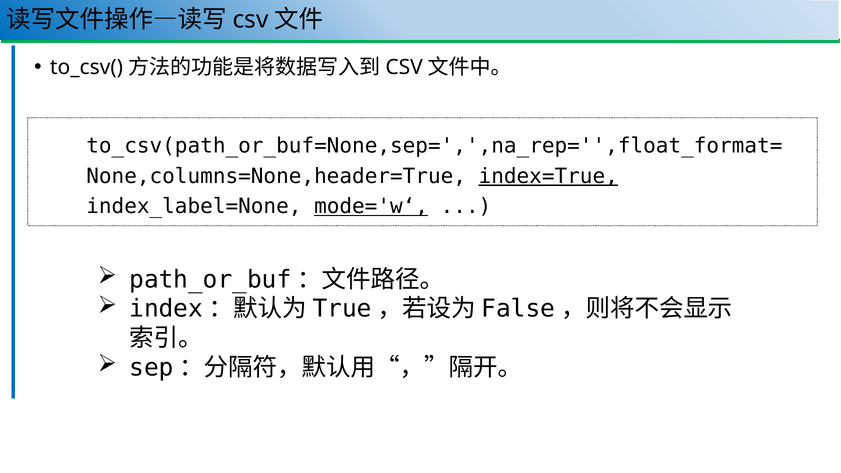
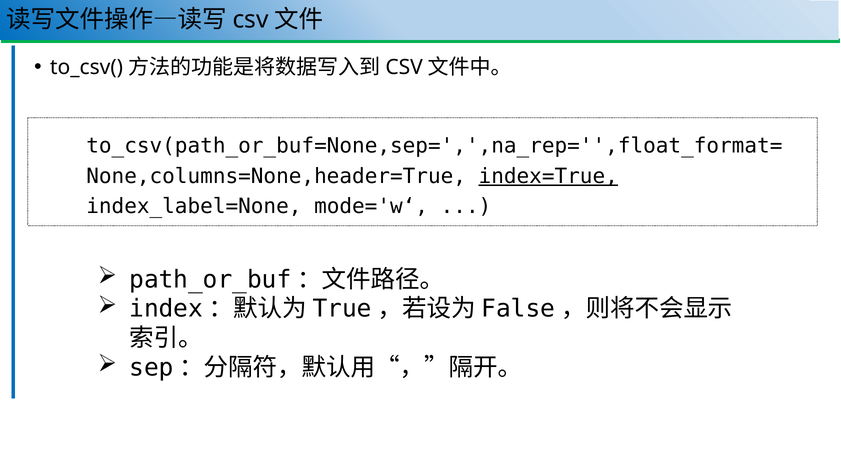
mode='w‘ underline: present -> none (371, 206)
